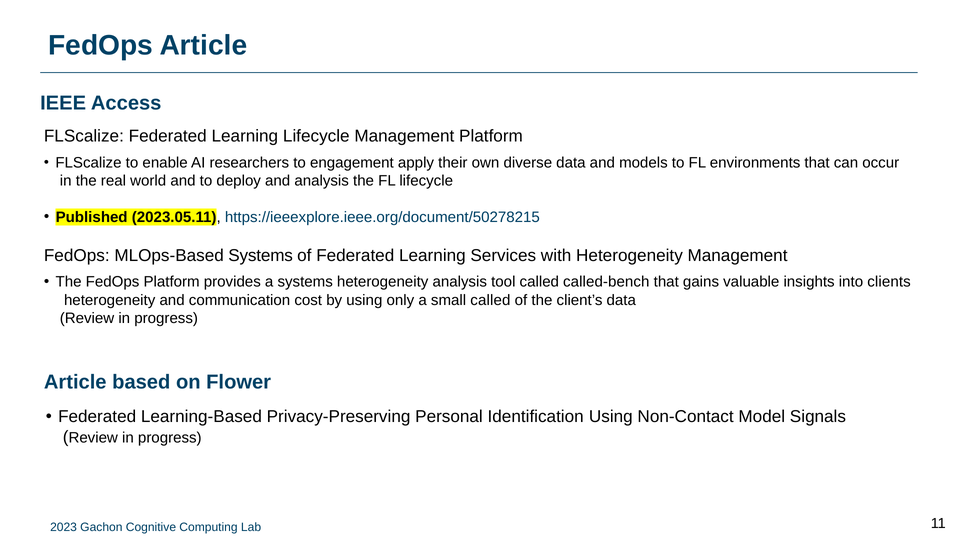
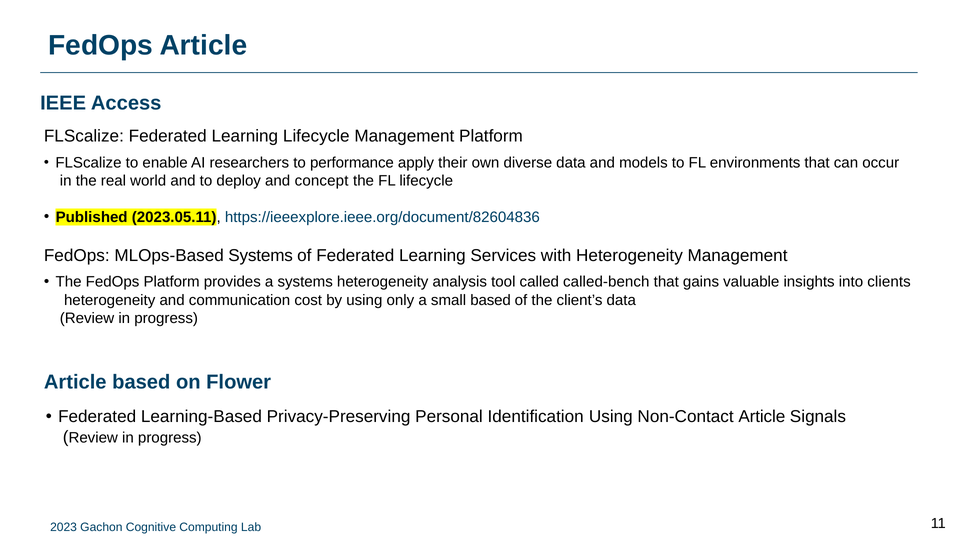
engagement: engagement -> performance (352, 163)
and analysis: analysis -> concept (322, 181)
https://ieeexplore.ieee.org/document/50278215: https://ieeexplore.ieee.org/document/50278215 -> https://ieeexplore.ieee.org/document/82604836 (382, 217)
small called: called -> based (491, 300)
Non-Contact Model: Model -> Article (762, 416)
